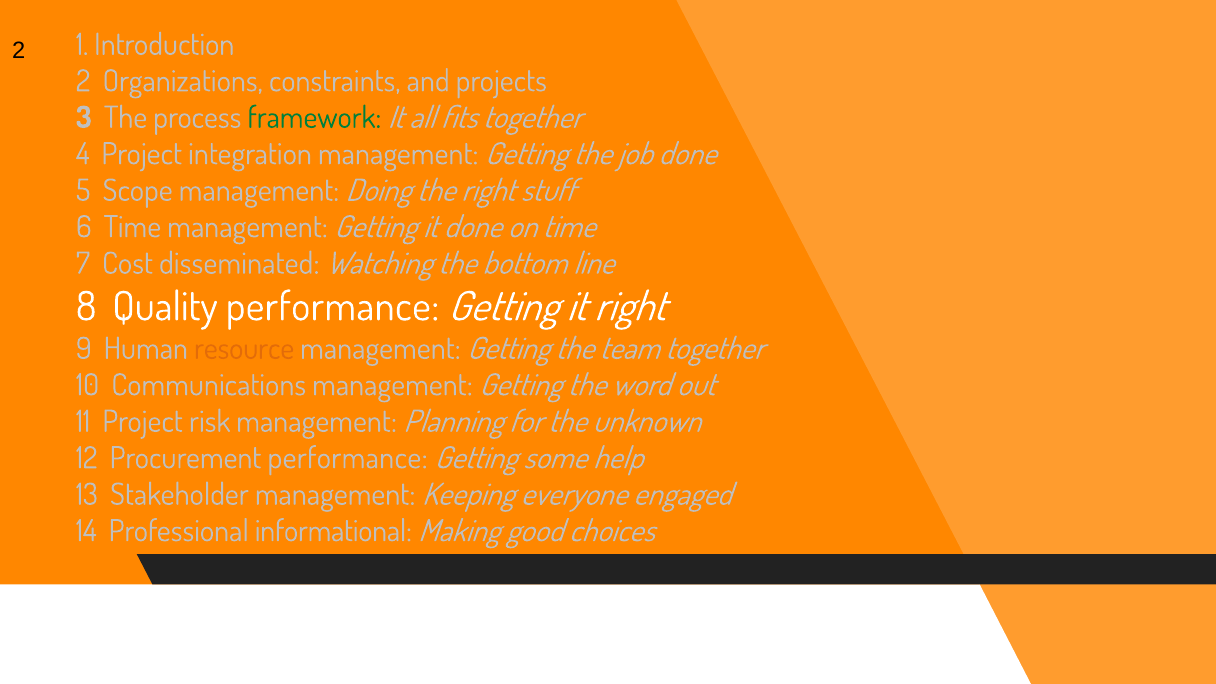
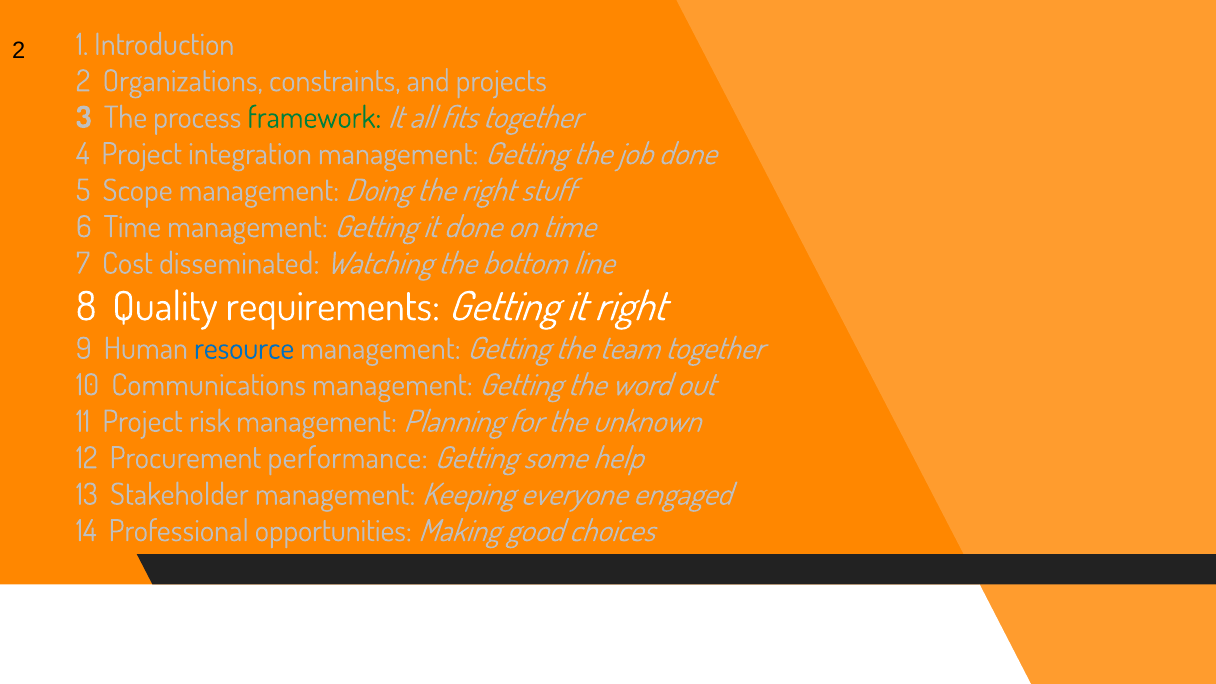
Quality performance: performance -> requirements (333, 307)
resource colour: orange -> blue (244, 349)
informational: informational -> opportunities (333, 531)
